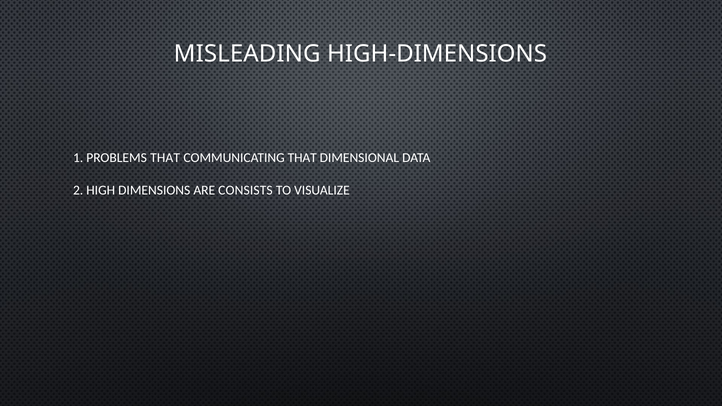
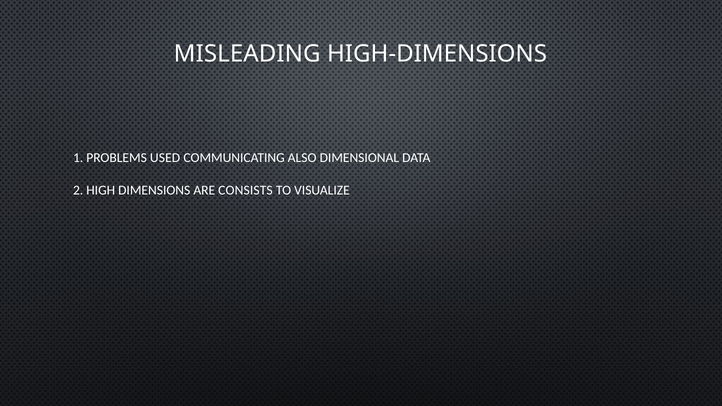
PROBLEMS THAT: THAT -> USED (165, 158)
COMMUNICATING THAT: THAT -> ALSO (302, 158)
